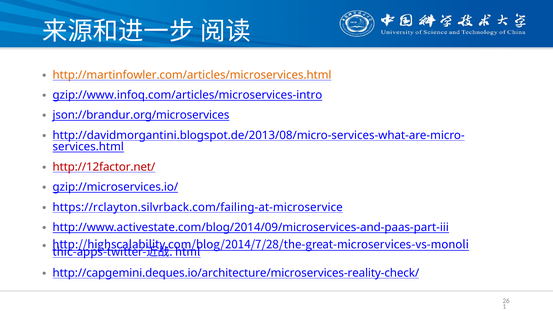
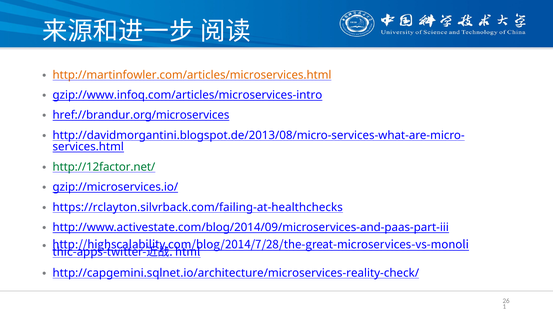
json://brandur.org/microservices: json://brandur.org/microservices -> href://brandur.org/microservices (141, 115)
http://12factor.net/ colour: red -> green (104, 167)
https://rclayton.silvrback.com/failing-at-microservice: https://rclayton.silvrback.com/failing-at-microservice -> https://rclayton.silvrback.com/failing-at-healthchecks (198, 207)
http://capgemini.deques.io/architecture/microservices-reality-check/: http://capgemini.deques.io/architecture/microservices-reality-check/ -> http://capgemini.sqlnet.io/architecture/microservices-reality-check/ (236, 273)
